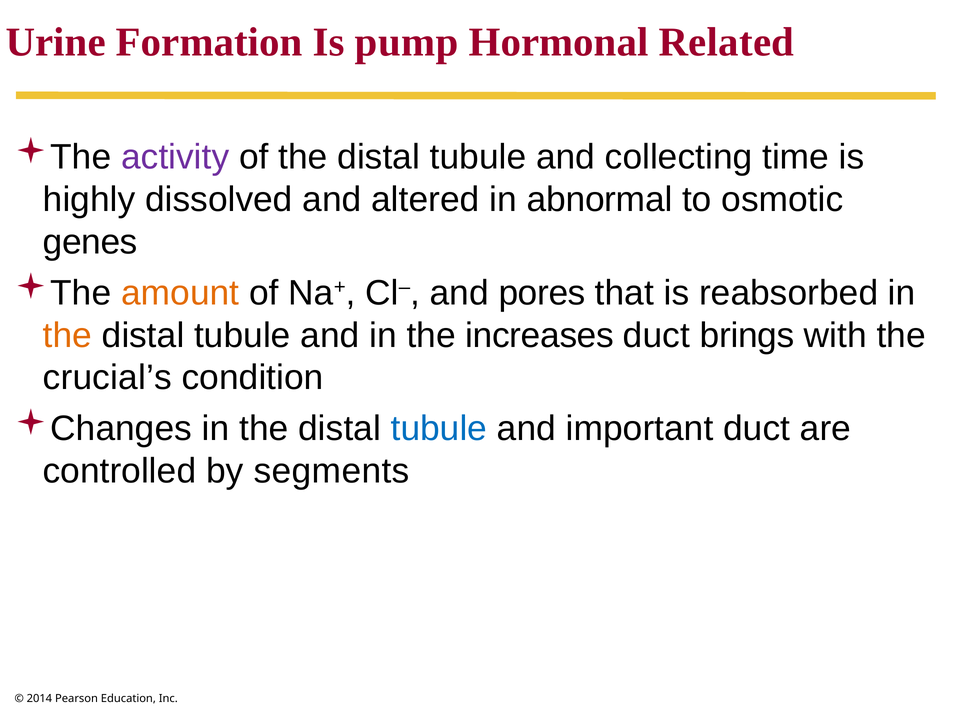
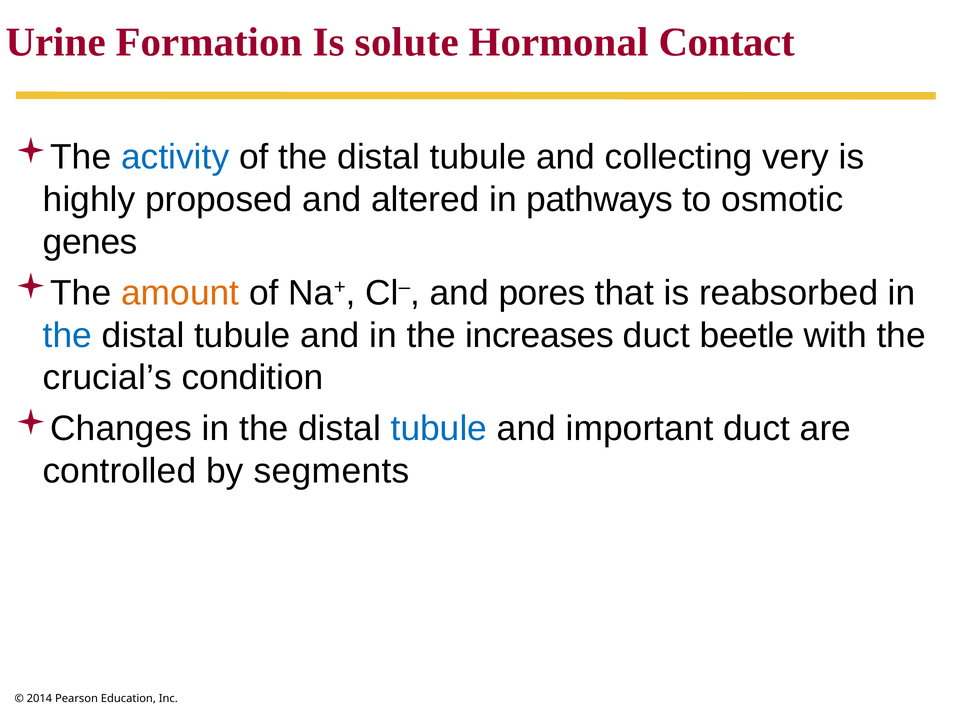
pump: pump -> solute (407, 42)
Related: Related -> Contact (727, 42)
activity colour: purple -> blue (175, 157)
time: time -> very (796, 157)
dissolved: dissolved -> proposed (219, 200)
abnormal: abnormal -> pathways (600, 200)
the colour: orange -> blue (67, 335)
brings: brings -> beetle (747, 335)
